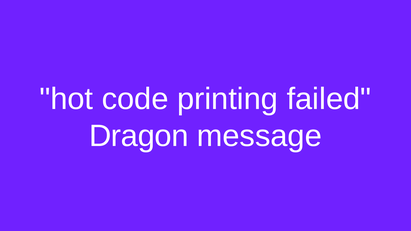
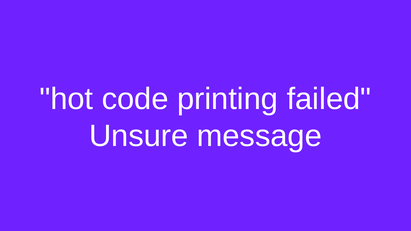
Dragon: Dragon -> Unsure (139, 136)
